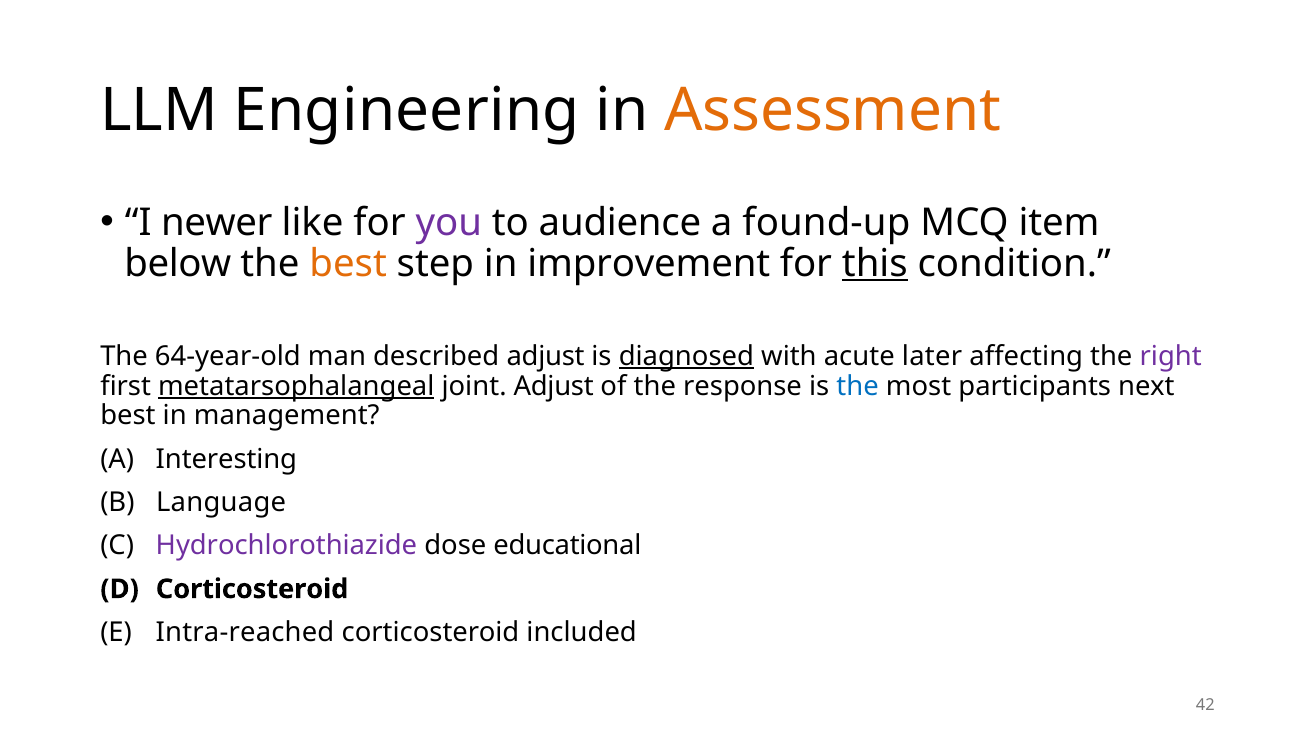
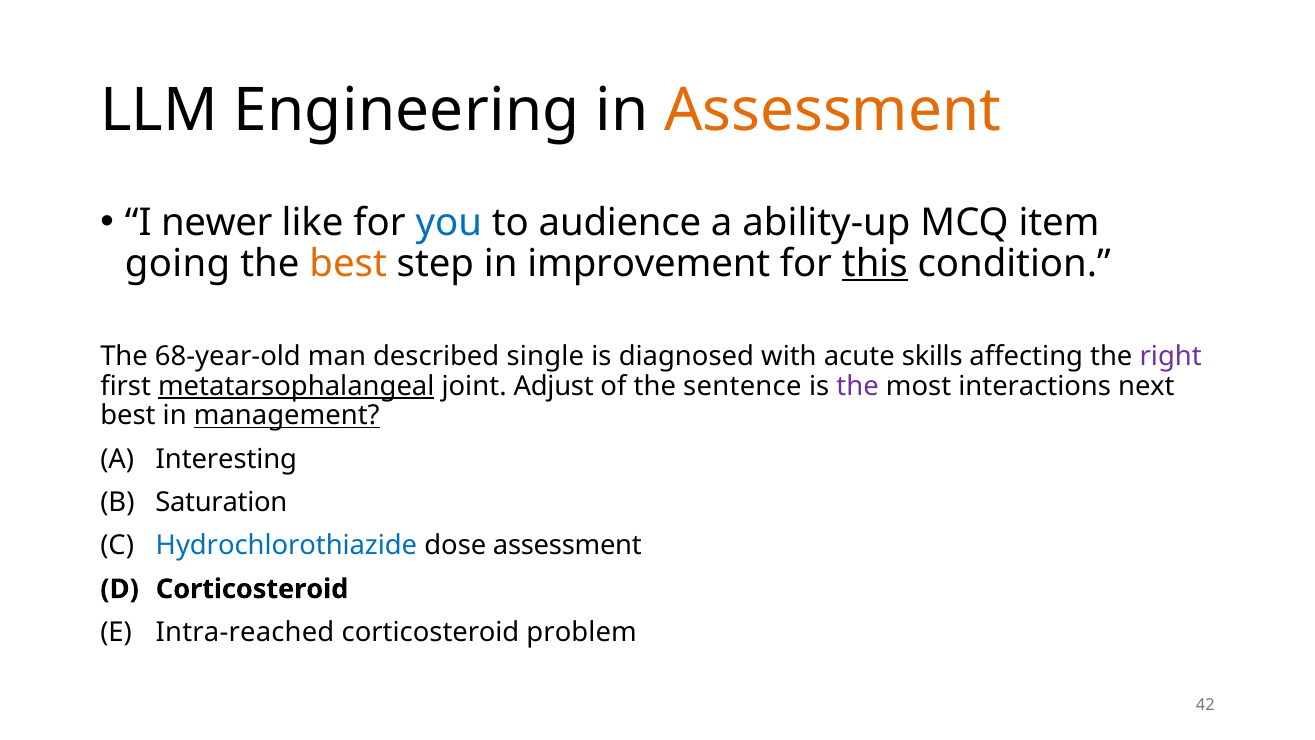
you colour: purple -> blue (449, 222)
found-up: found-up -> ability-up (826, 222)
below: below -> going (178, 264)
64-year-old: 64-year-old -> 68-year-old (228, 356)
described adjust: adjust -> single (545, 356)
diagnosed underline: present -> none (686, 356)
later: later -> skills (932, 356)
response: response -> sentence (742, 386)
the colour: blue -> purple (858, 386)
participants: participants -> interactions (1035, 386)
management underline: none -> present (287, 416)
Language: Language -> Saturation (221, 502)
Hydrochlorothiazide colour: purple -> blue (286, 546)
dose educational: educational -> assessment (567, 546)
included: included -> problem (582, 632)
